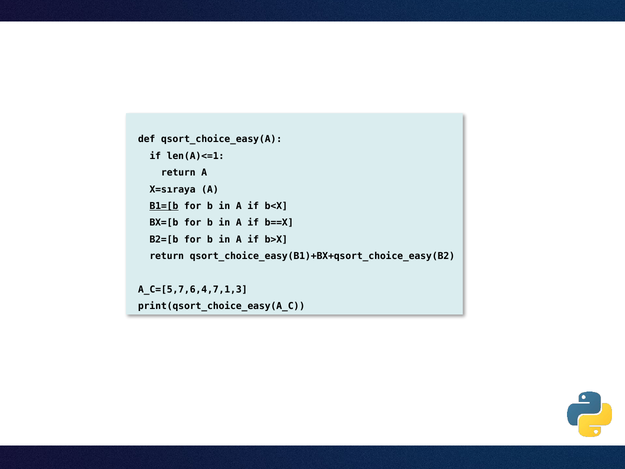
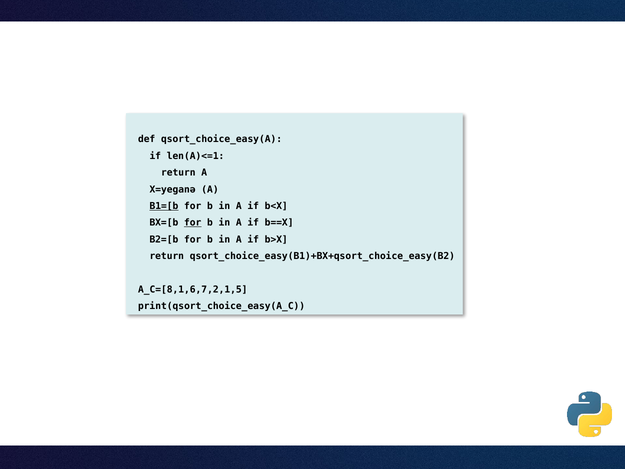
X=sıraya: X=sıraya -> X=yeganə (173, 189)
for underline: none -> present (193, 223)
A_C=[5,7,6,4,7,1,3: A_C=[5,7,6,4,7,1,3 -> A_C=[8,1,6,7,2,1,5 (193, 289)
